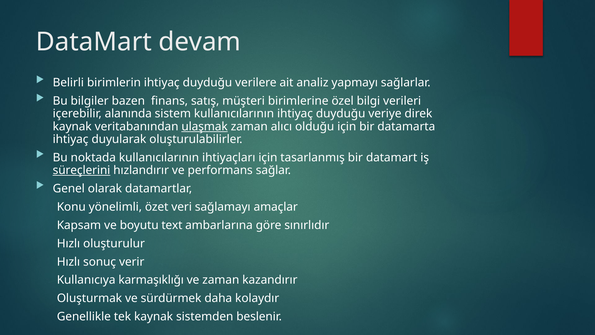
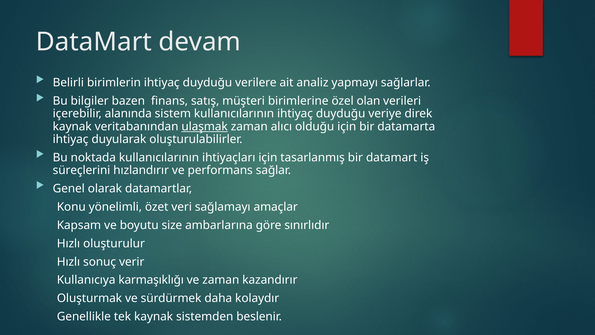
bilgi: bilgi -> olan (368, 101)
süreçlerini underline: present -> none (82, 170)
text: text -> size (172, 225)
